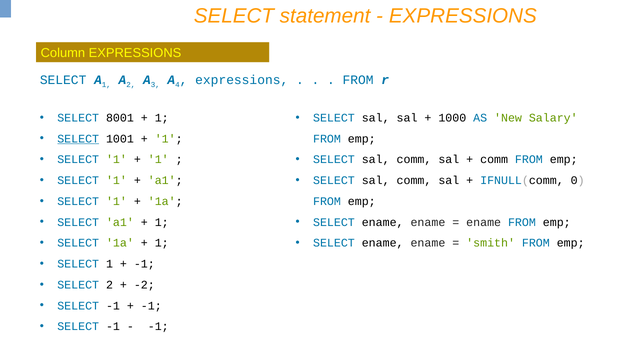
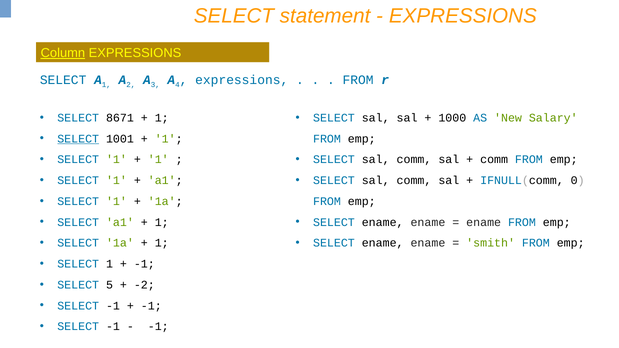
Column underline: none -> present (63, 53)
8001: 8001 -> 8671 (120, 118)
SELECT 2: 2 -> 5 (110, 285)
